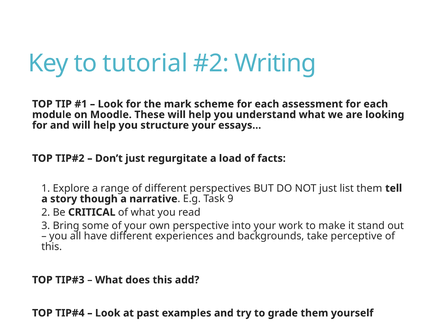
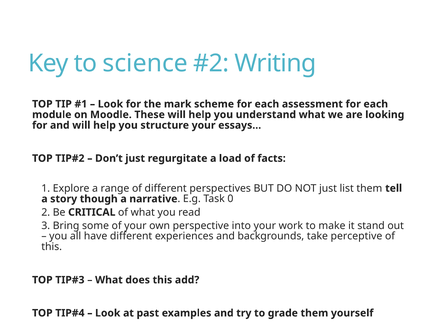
tutorial: tutorial -> science (145, 63)
9: 9 -> 0 (230, 199)
